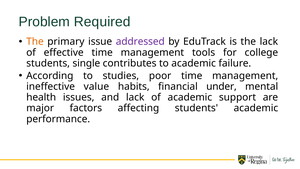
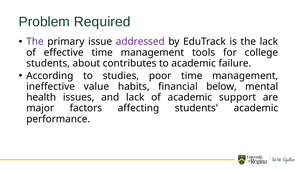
The colour: orange -> purple (35, 42)
single: single -> about (86, 63)
under: under -> below (222, 86)
